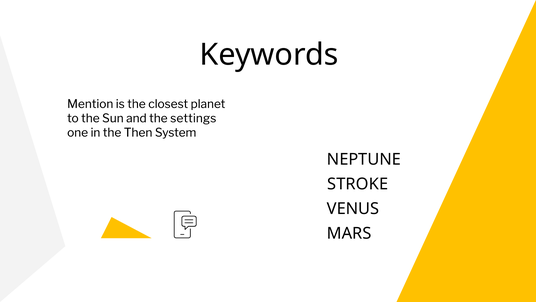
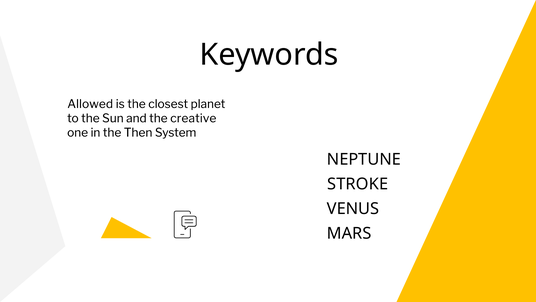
Mention: Mention -> Allowed (90, 104)
settings: settings -> creative (193, 118)
